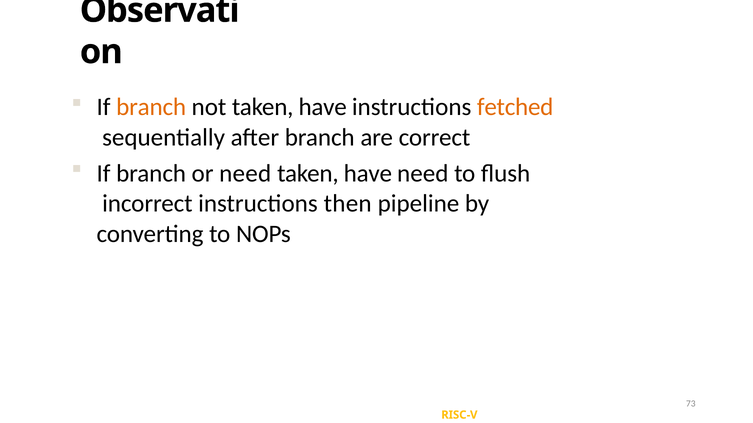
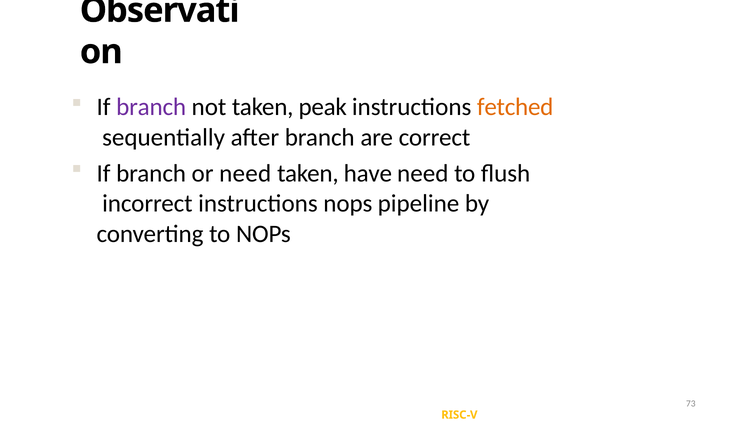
branch colour: orange -> purple (151, 107)
not taken have: have -> peak (323, 107)
instructions then: then -> nops (348, 204)
